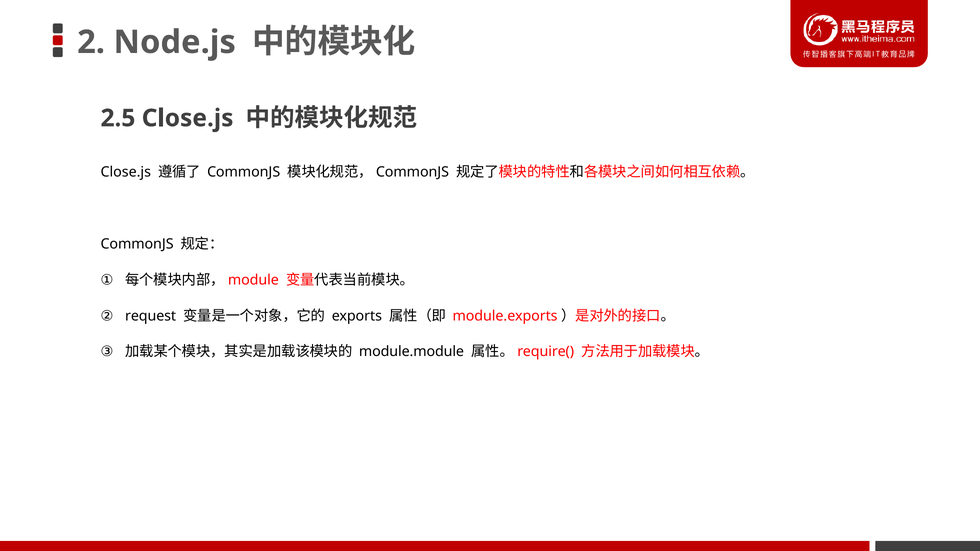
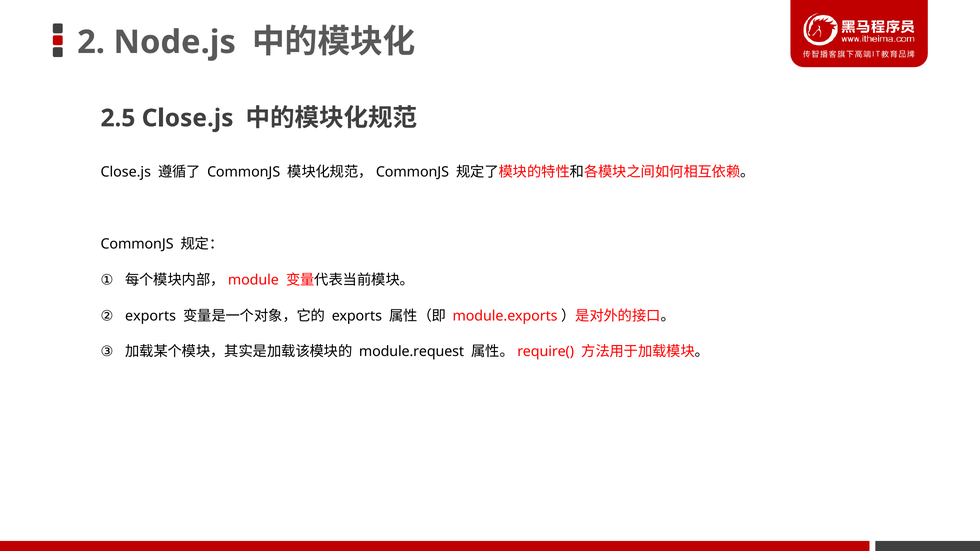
request: request -> exports (151, 316)
module.module: module.module -> module.request (411, 352)
